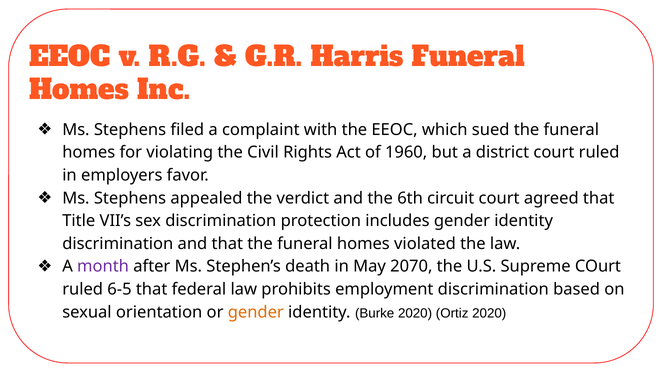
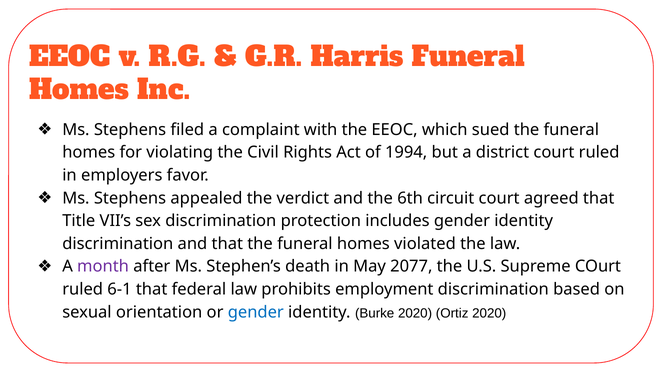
1960: 1960 -> 1994 (406, 153)
2070: 2070 -> 2077 (411, 267)
6-5: 6-5 -> 6-1 (119, 290)
gender colour: orange -> blue (256, 312)
